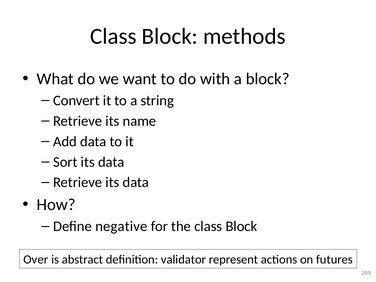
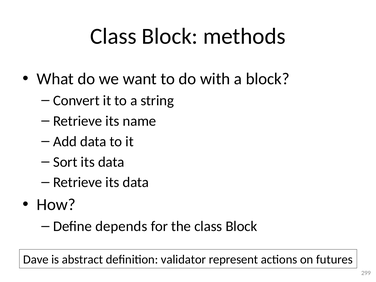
negative: negative -> depends (121, 226)
Over: Over -> Dave (36, 260)
